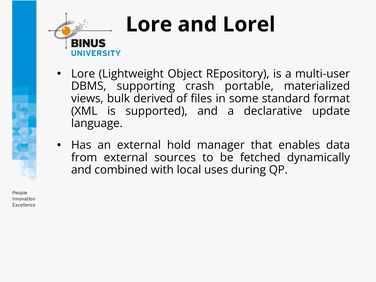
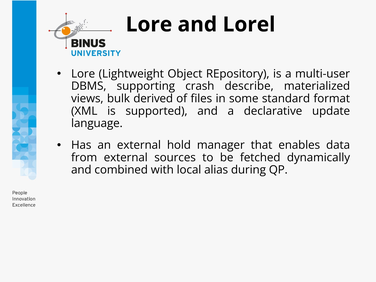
portable: portable -> describe (249, 86)
uses: uses -> alias (216, 170)
